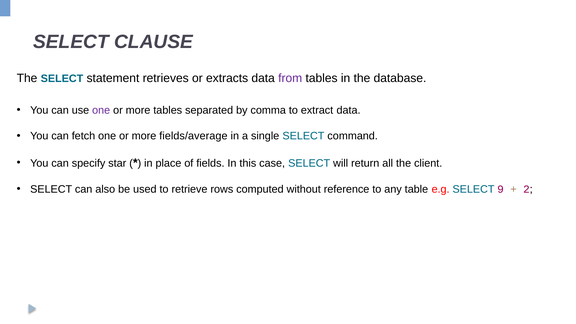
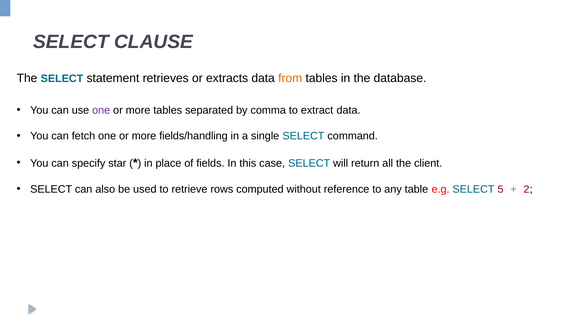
from colour: purple -> orange (290, 78)
fields/average: fields/average -> fields/handling (193, 136)
9: 9 -> 5 (501, 189)
